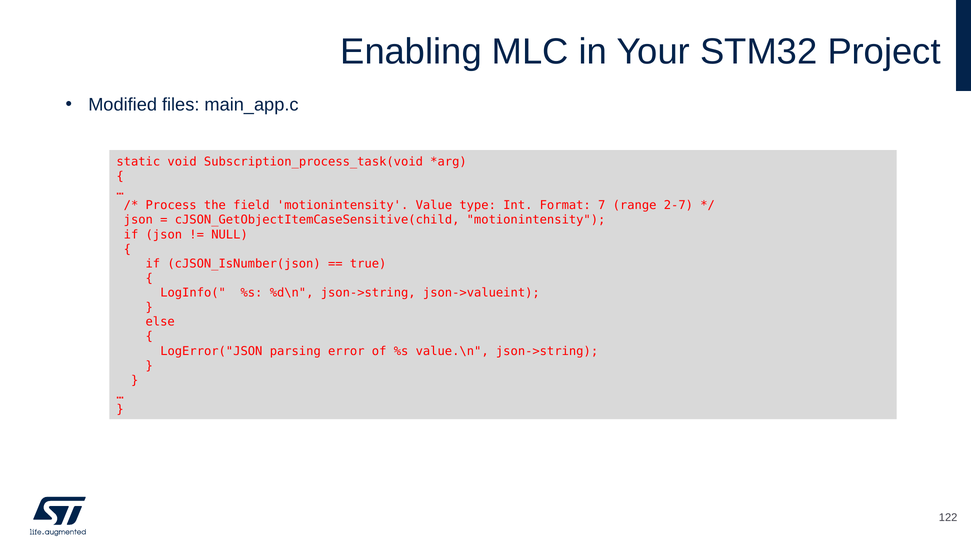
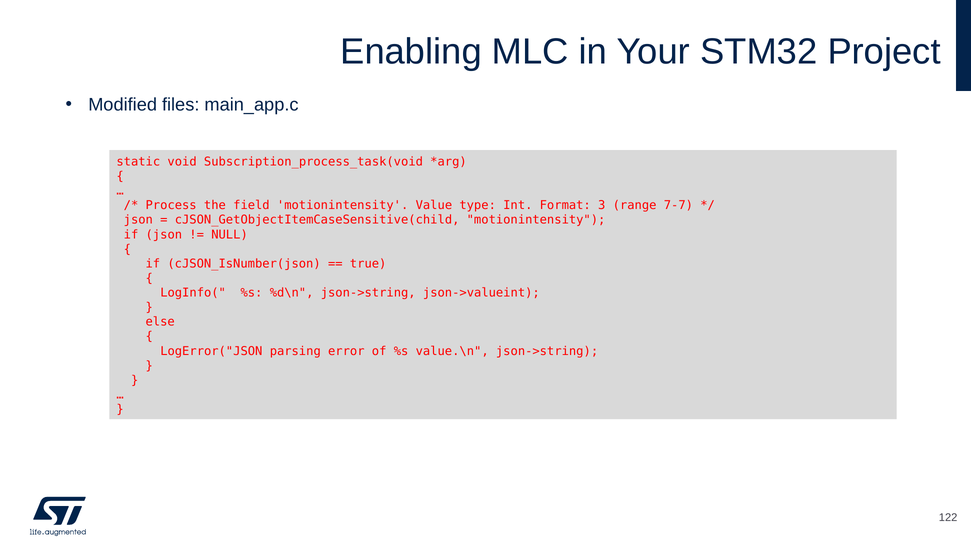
7: 7 -> 3 (602, 205)
2-7: 2-7 -> 7-7 (678, 205)
